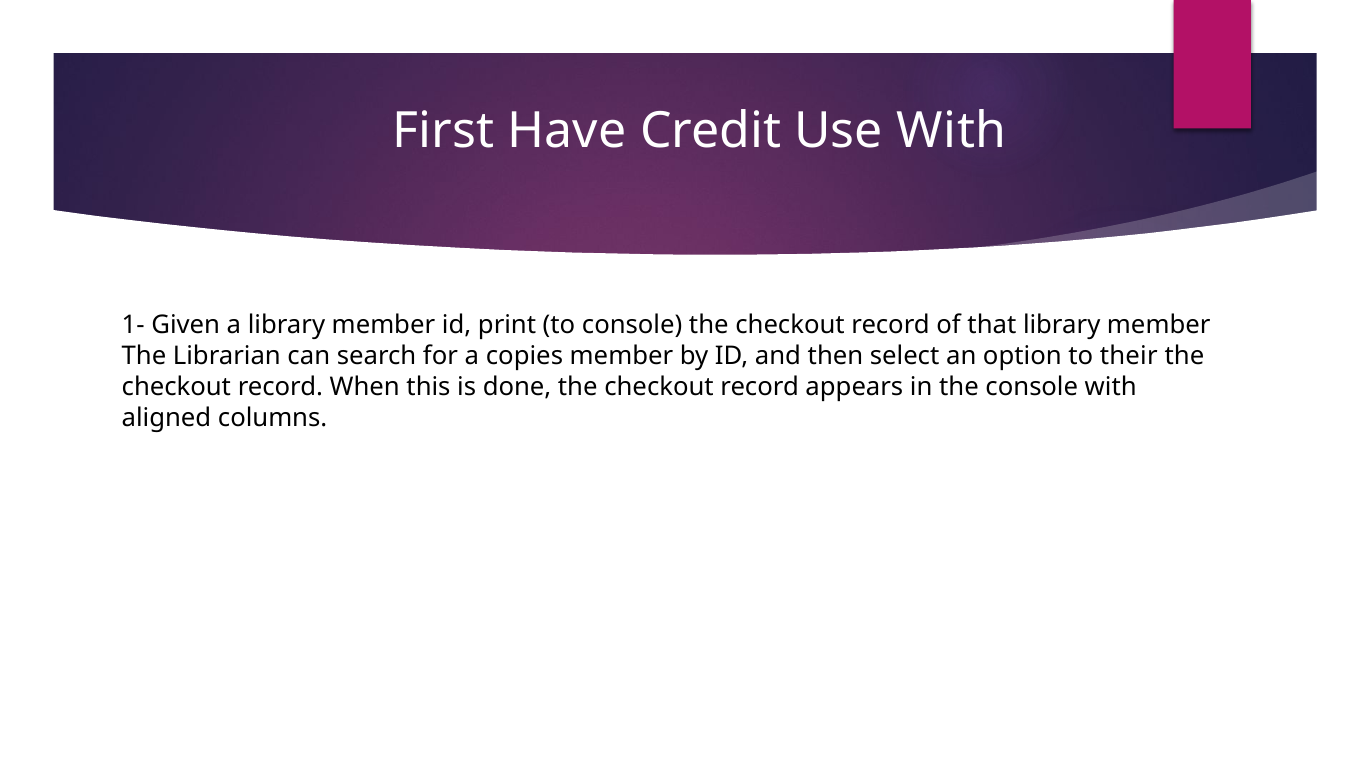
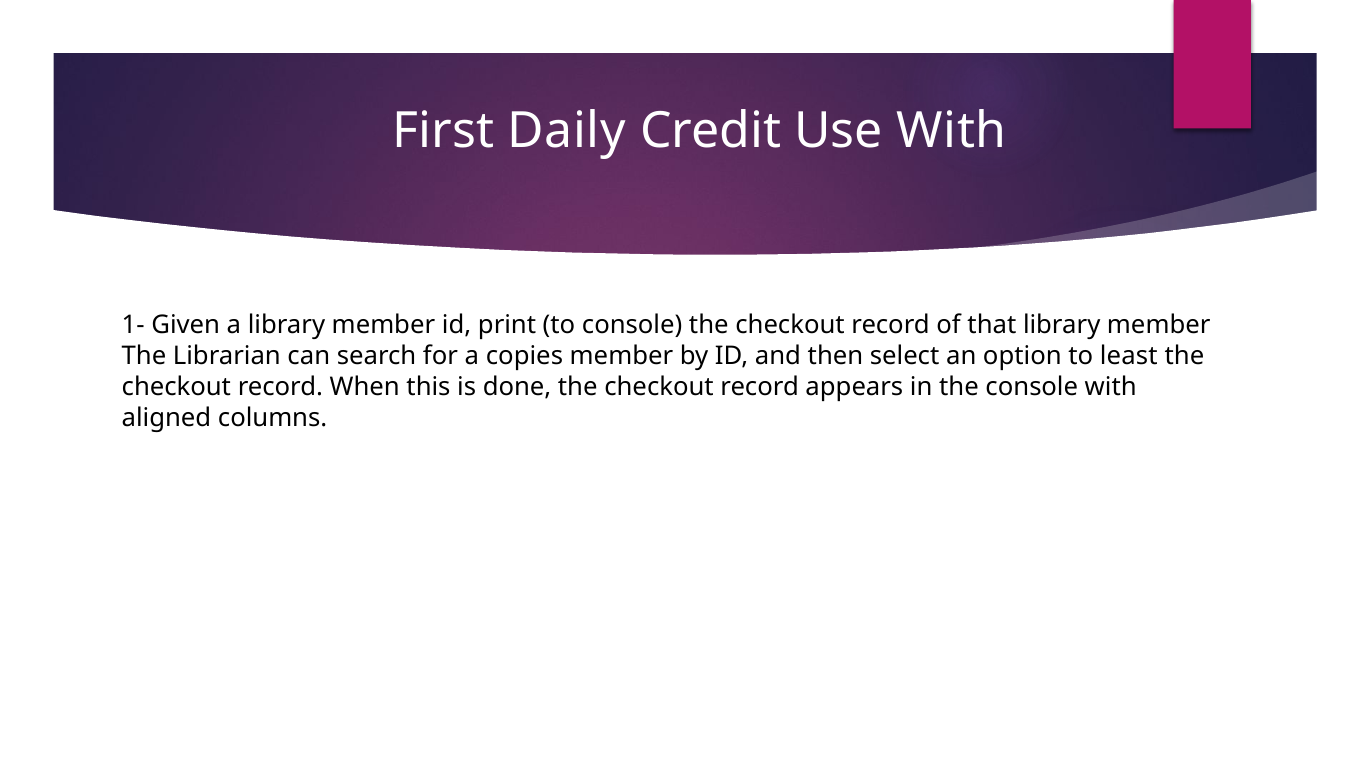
Have: Have -> Daily (567, 131)
their: their -> least (1129, 356)
